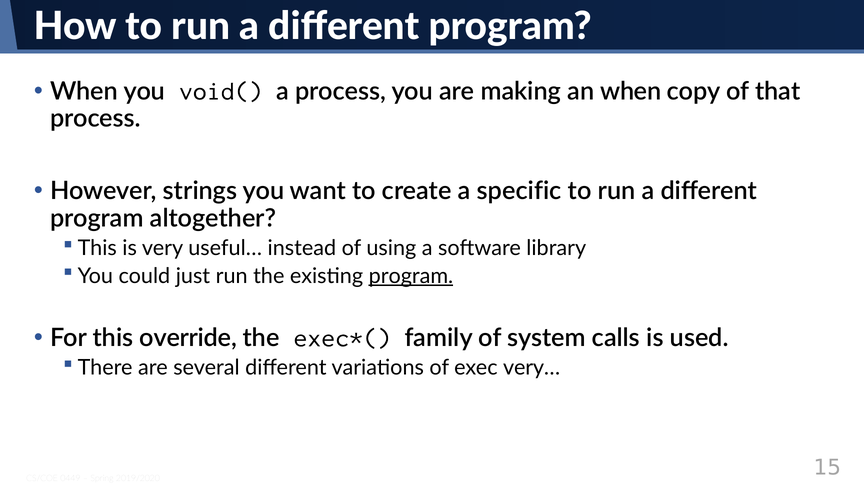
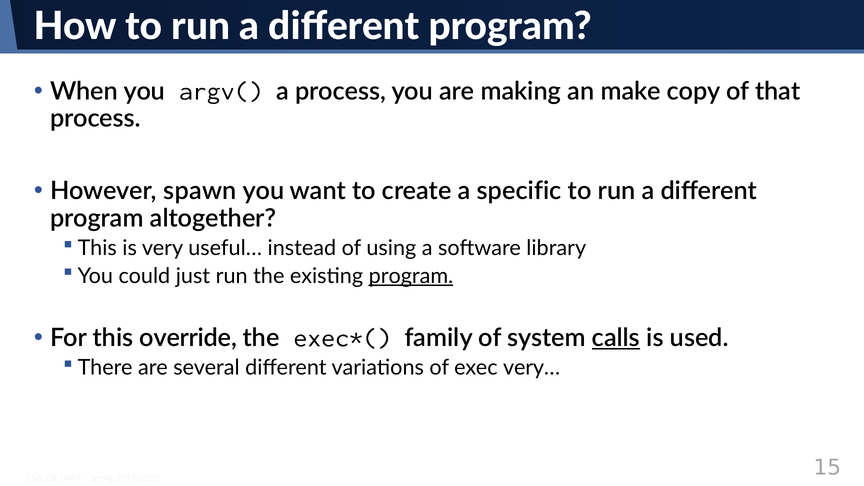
void(: void( -> argv( (221, 91)
an when: when -> make (631, 91)
strings: strings -> spawn (200, 191)
calls underline: none -> present (616, 338)
